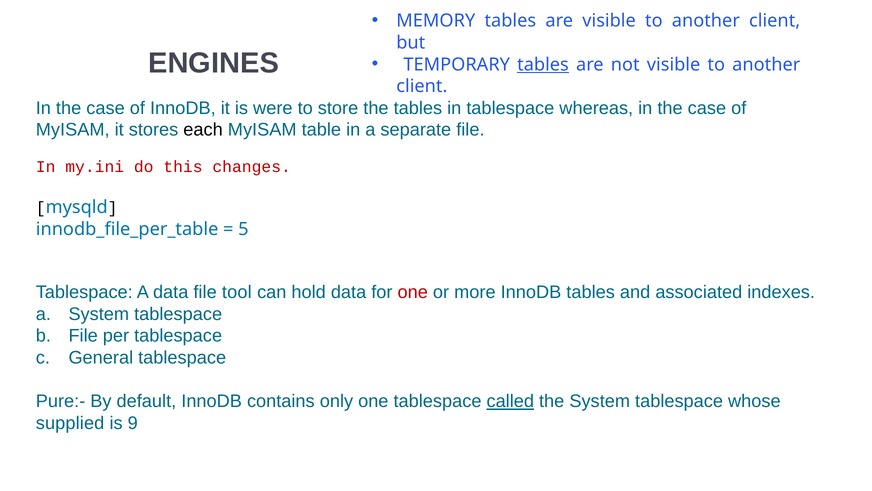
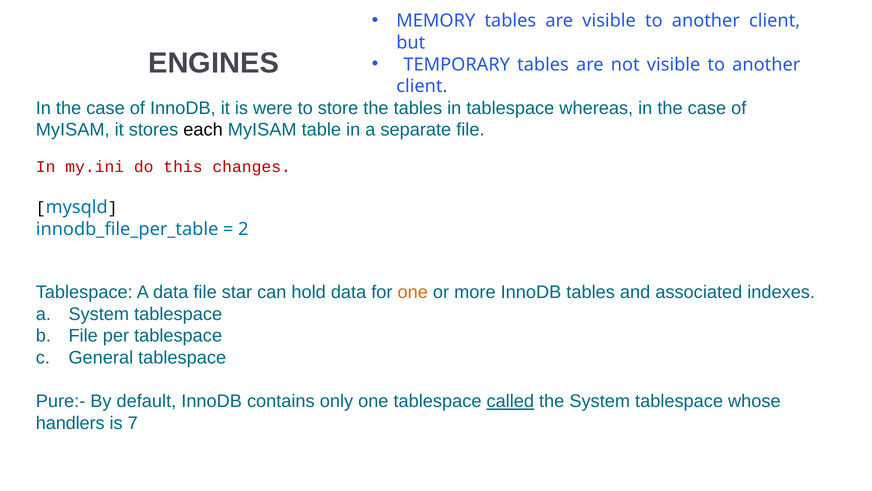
tables underline: present -> none (543, 64)
5: 5 -> 2 (243, 229)
tool: tool -> star (237, 292)
one colour: red -> orange (413, 292)
supplied: supplied -> handlers (70, 423)
9: 9 -> 7 (133, 423)
